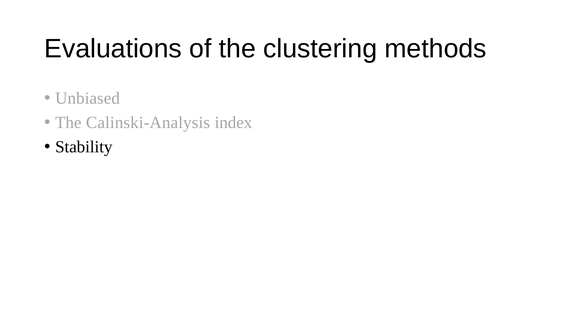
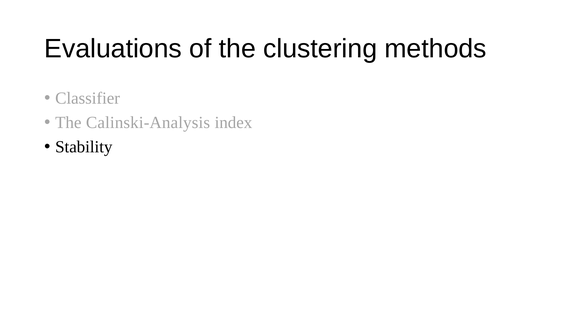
Unbiased: Unbiased -> Classifier (88, 98)
